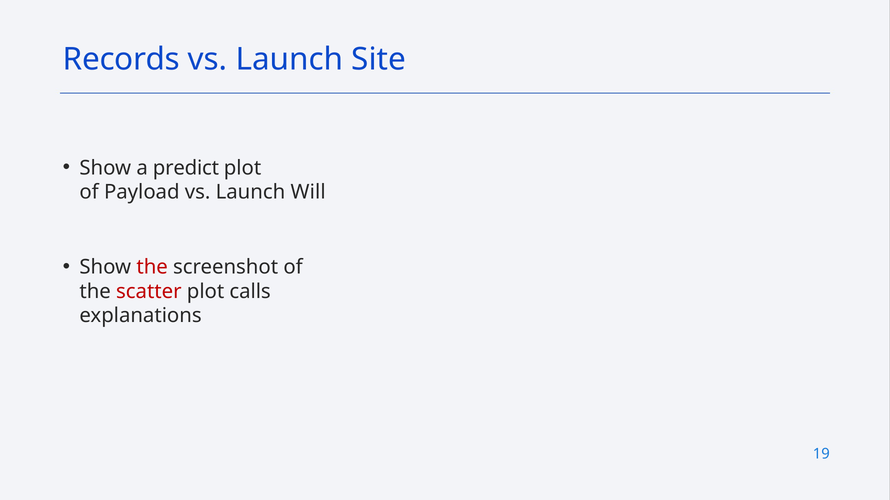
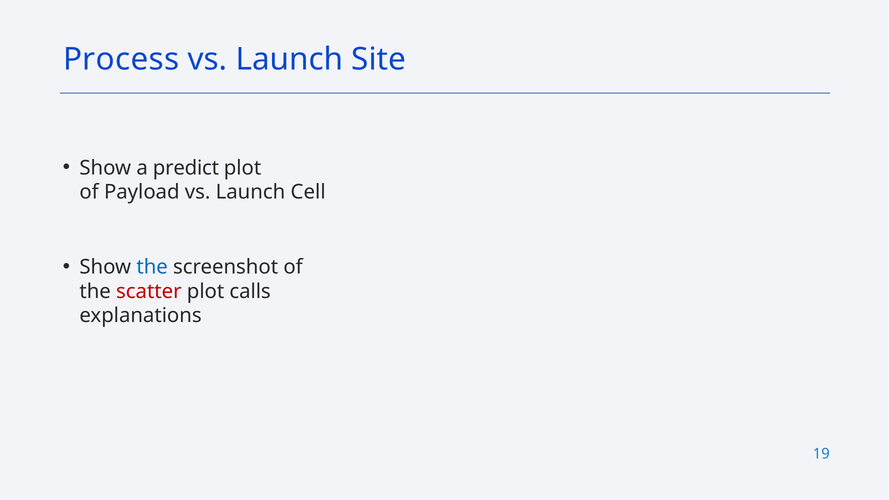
Records: Records -> Process (121, 59)
Will: Will -> Cell (308, 192)
the colour: red -> blue (152, 267)
